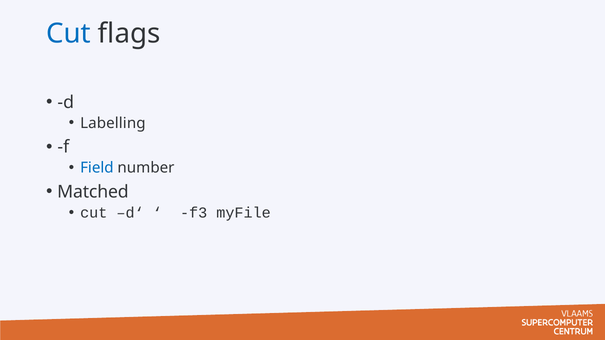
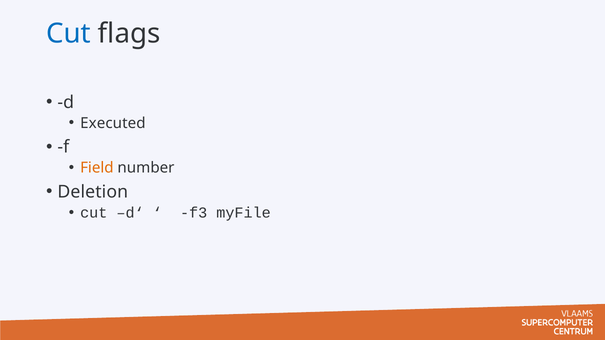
Labelling: Labelling -> Executed (113, 123)
Field colour: blue -> orange (97, 168)
Matched: Matched -> Deletion (93, 192)
